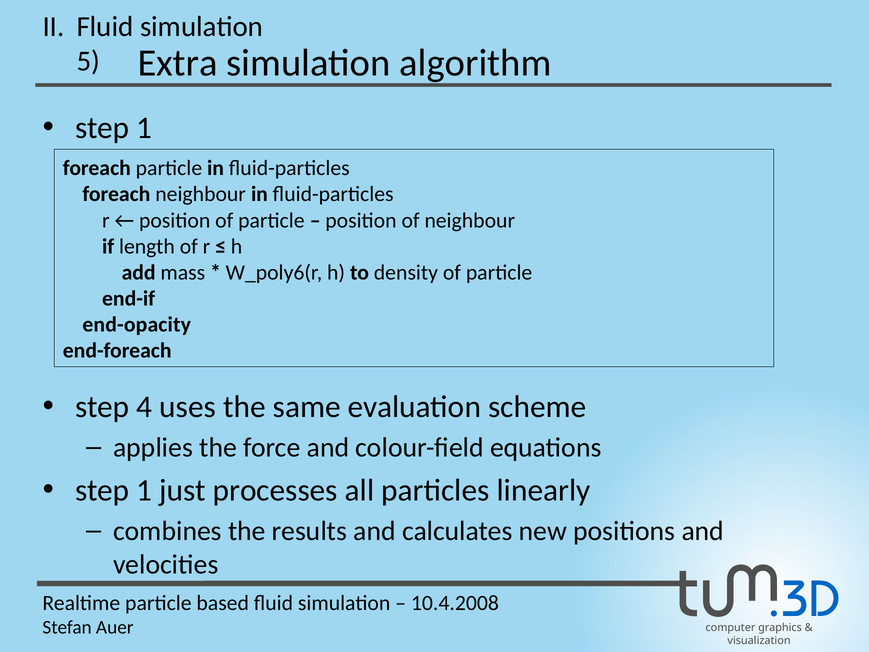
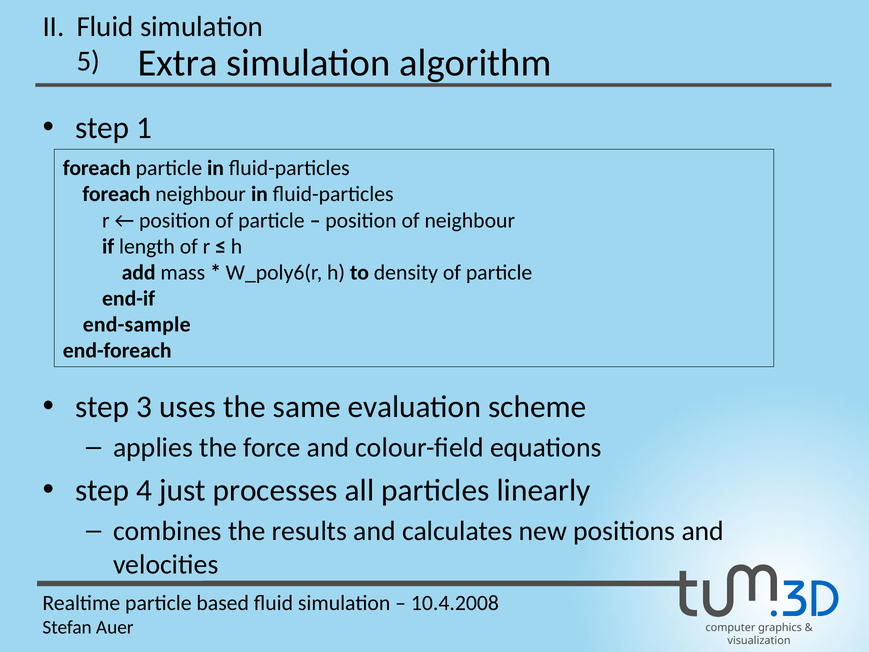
end-opacity: end-opacity -> end-sample (137, 325)
4: 4 -> 3 (144, 407)
1: 1 -> 4 (144, 490)
